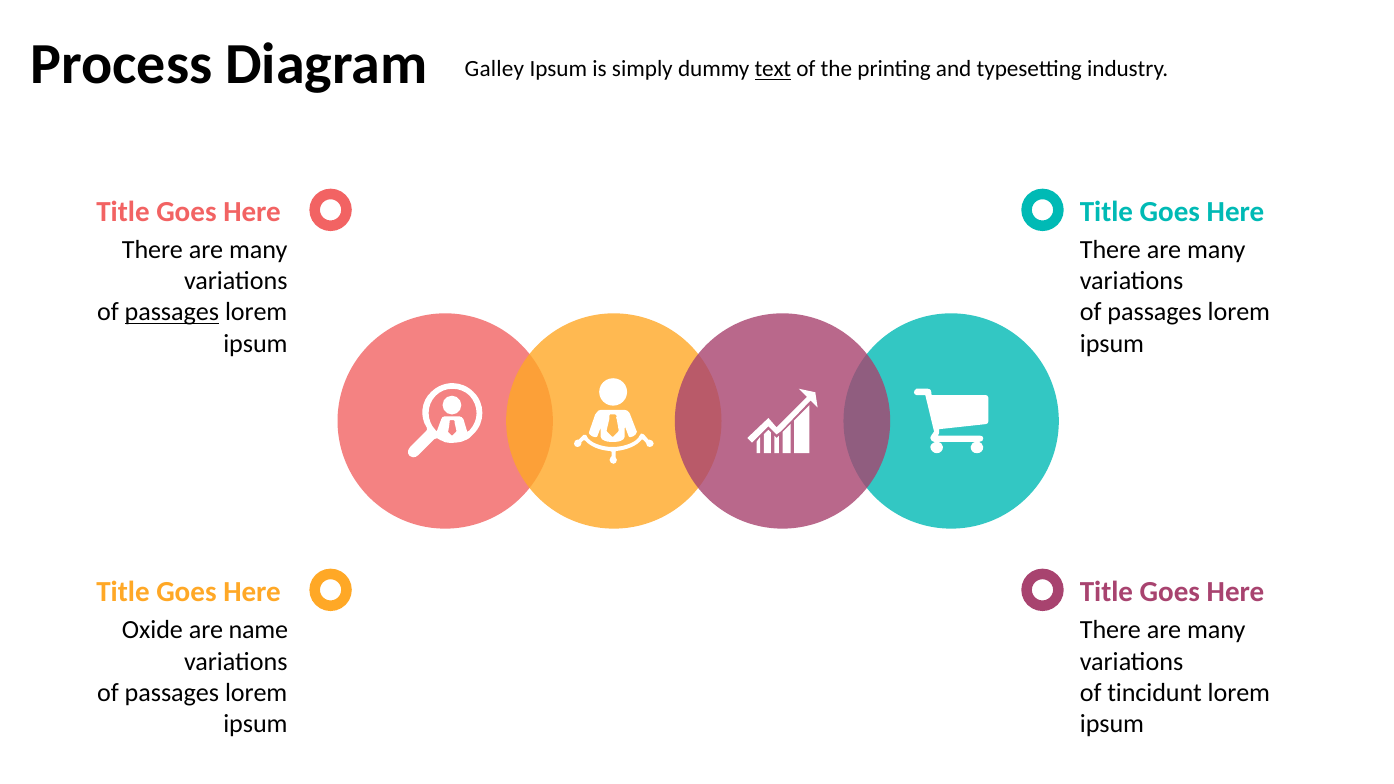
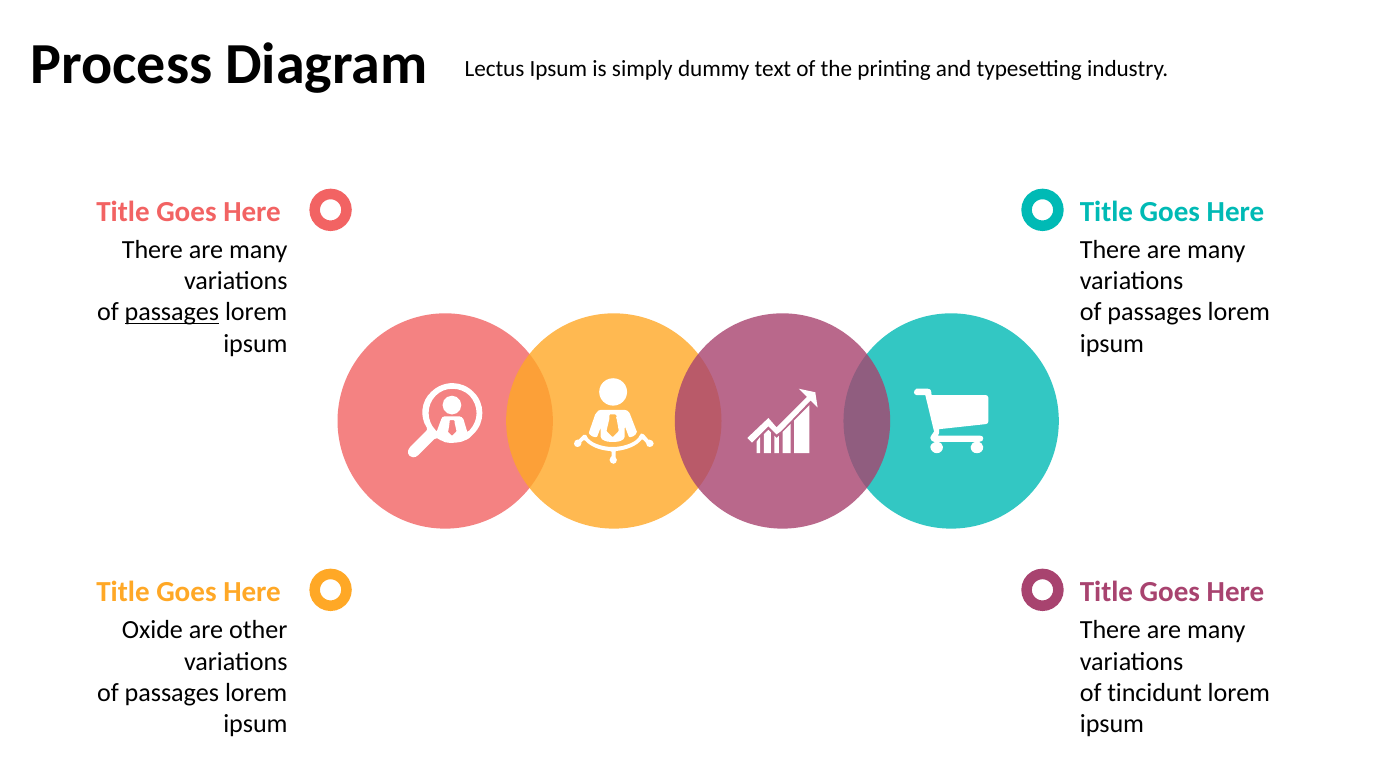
Galley: Galley -> Lectus (495, 69)
text underline: present -> none (773, 69)
name: name -> other (258, 630)
